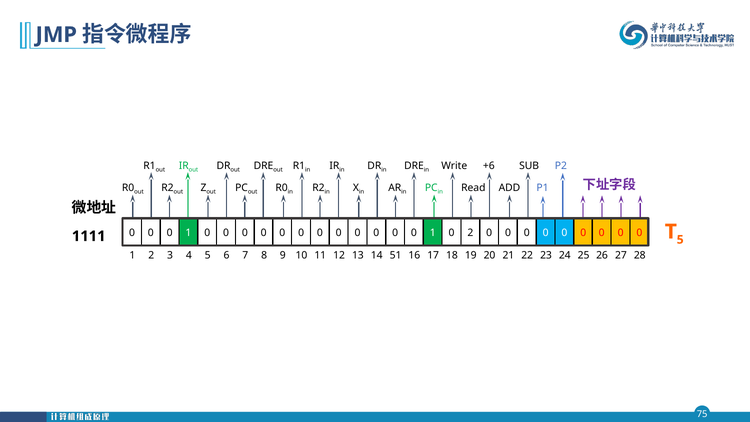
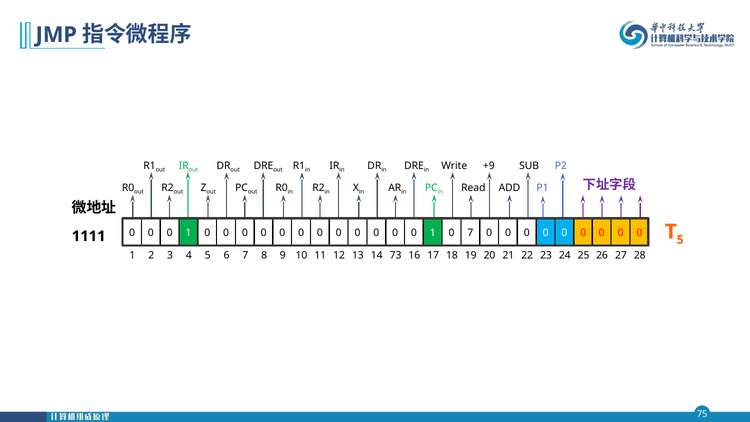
+6: +6 -> +9 (489, 166)
0 2: 2 -> 7 (470, 233)
51: 51 -> 73 (396, 255)
